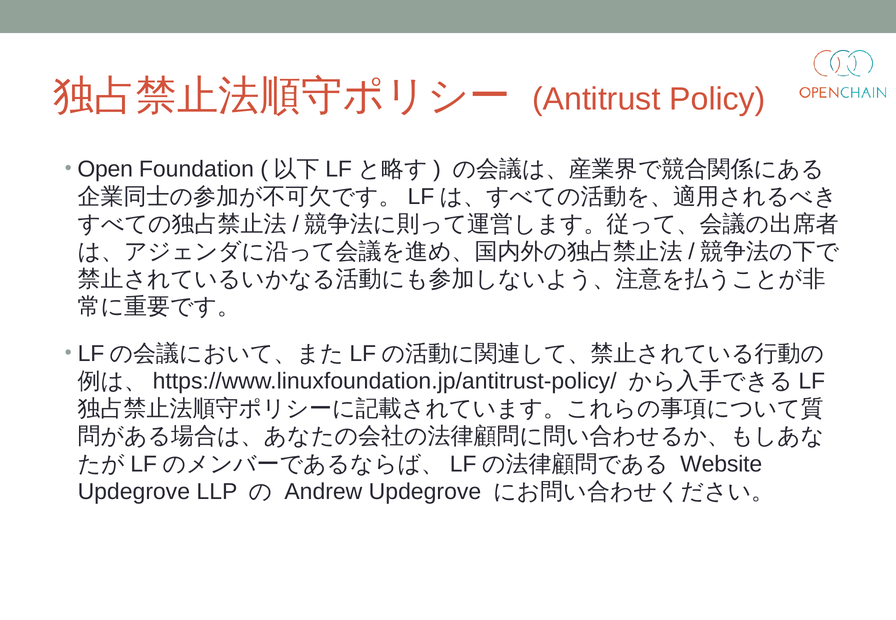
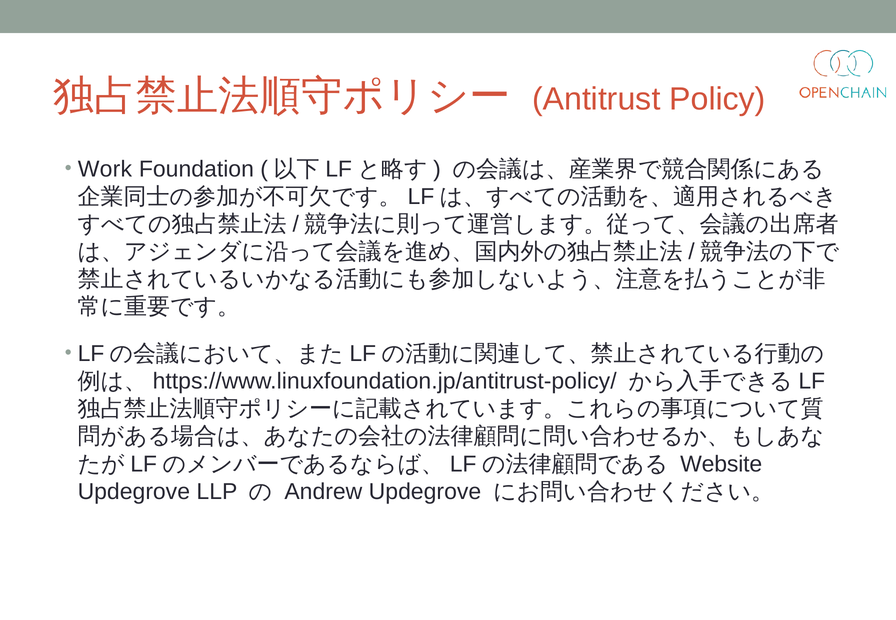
Open: Open -> Work (105, 169)
